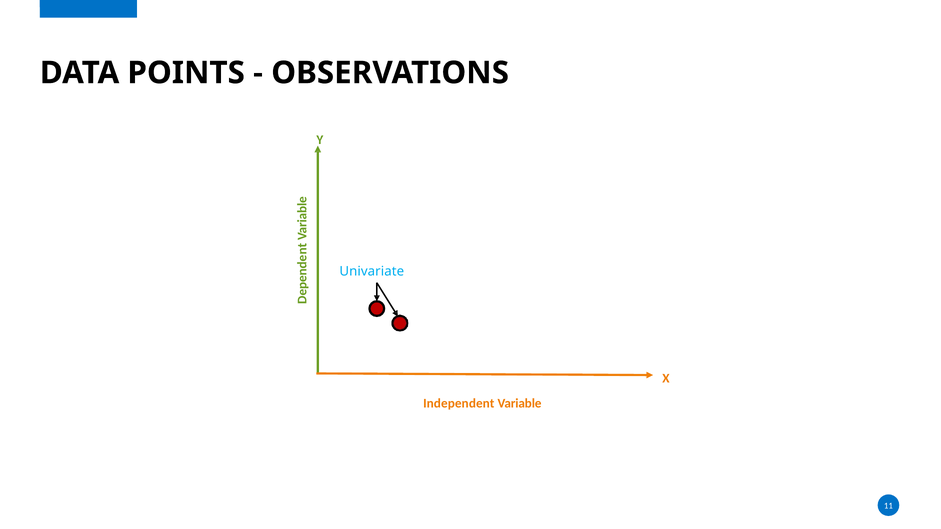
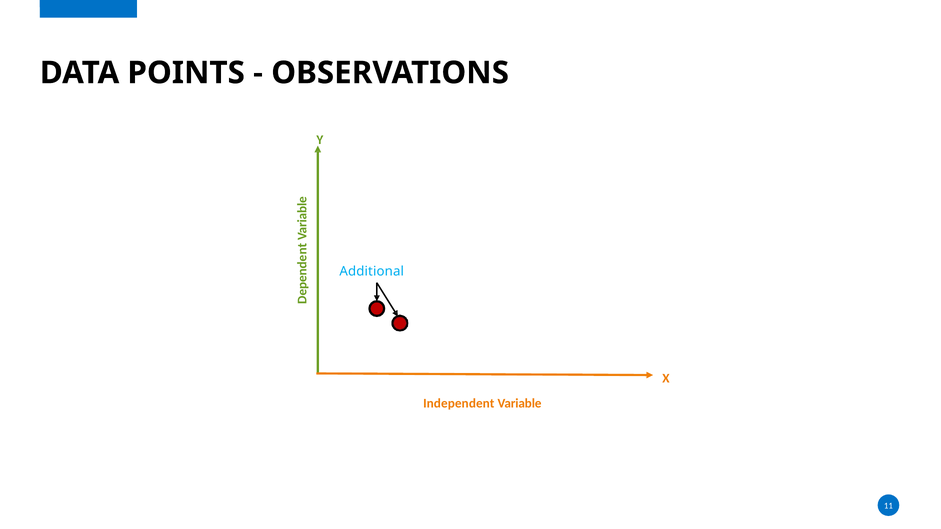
Univariate: Univariate -> Additional (372, 272)
